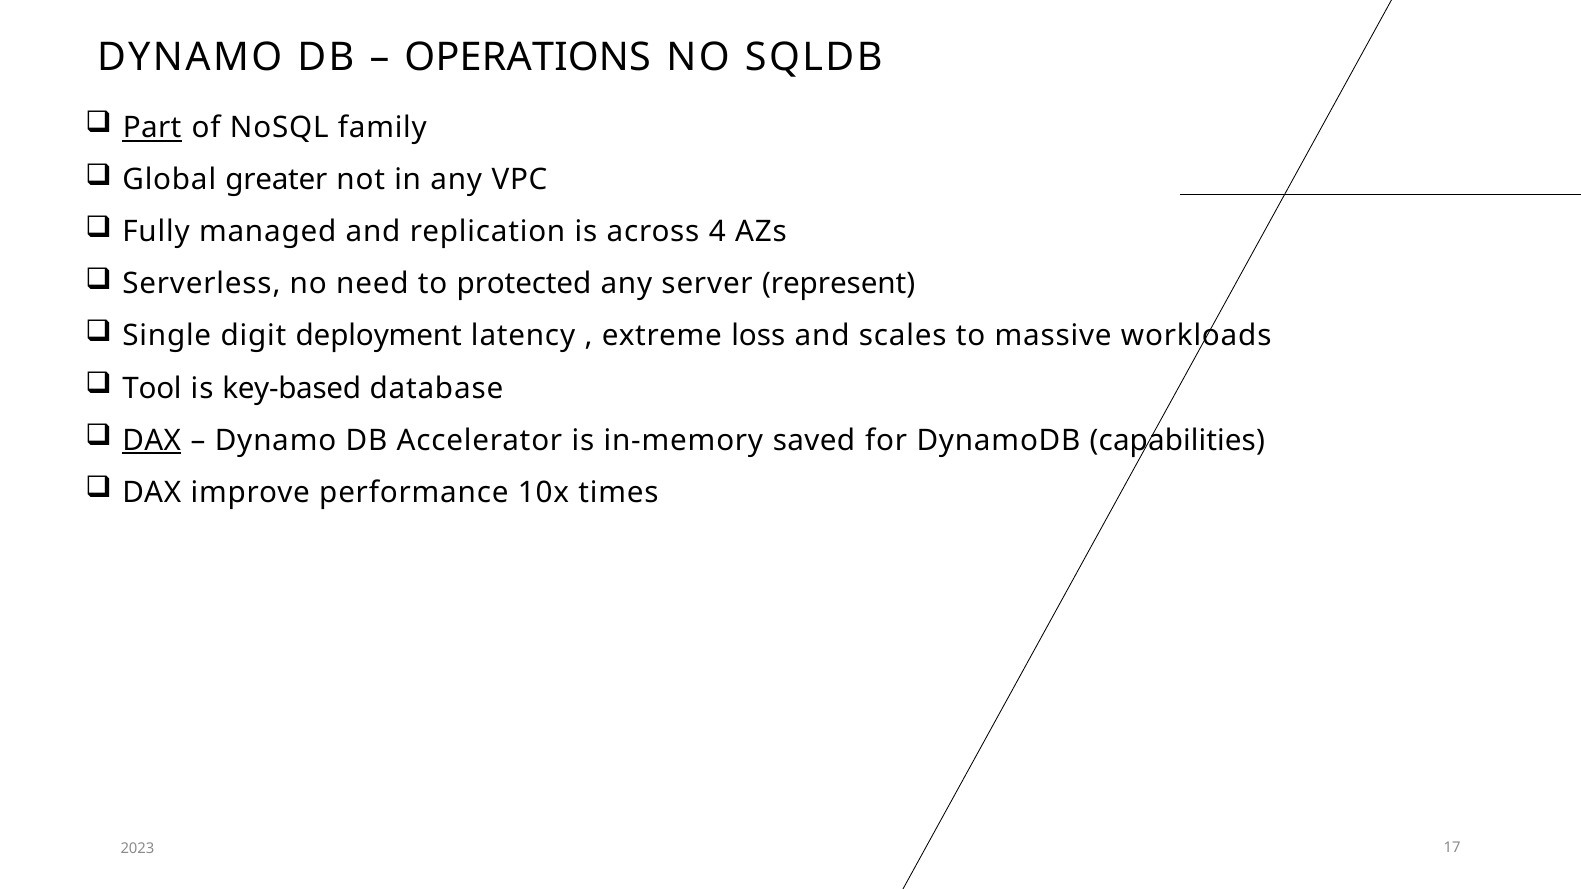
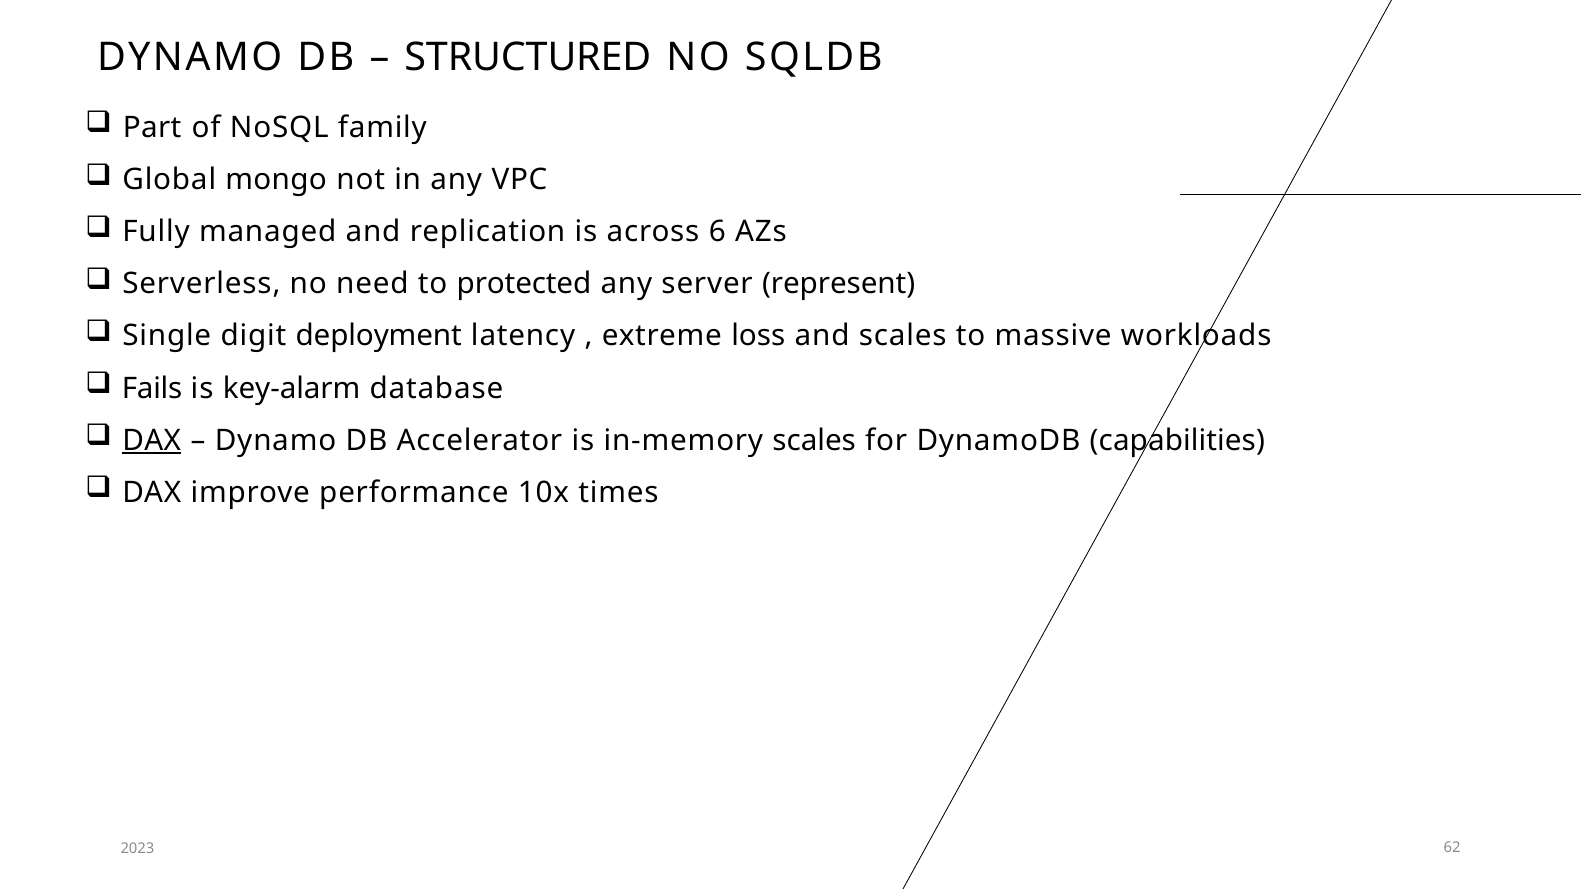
OPERATIONS: OPERATIONS -> STRUCTURED (528, 58)
Part underline: present -> none (152, 128)
greater: greater -> mongo (276, 180)
4: 4 -> 6 (717, 232)
Tool: Tool -> Fails (152, 388)
key-based: key-based -> key-alarm (292, 388)
in-memory saved: saved -> scales (814, 440)
17: 17 -> 62 (1452, 848)
